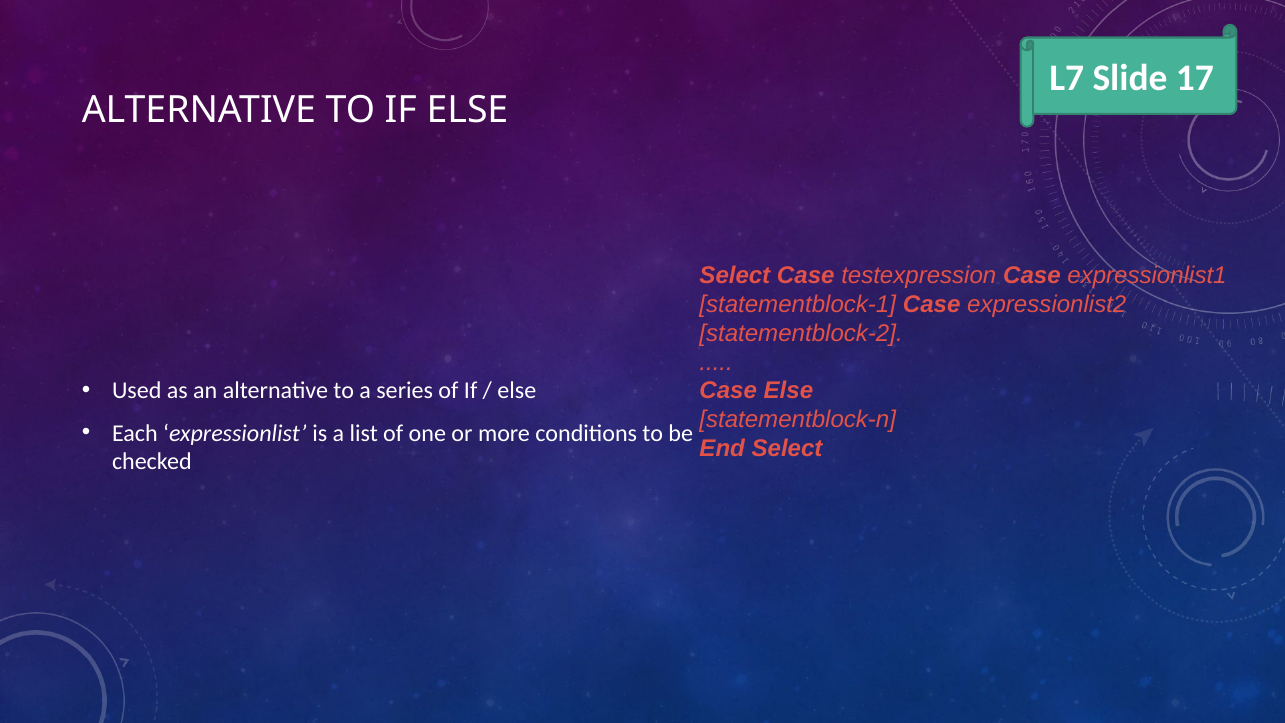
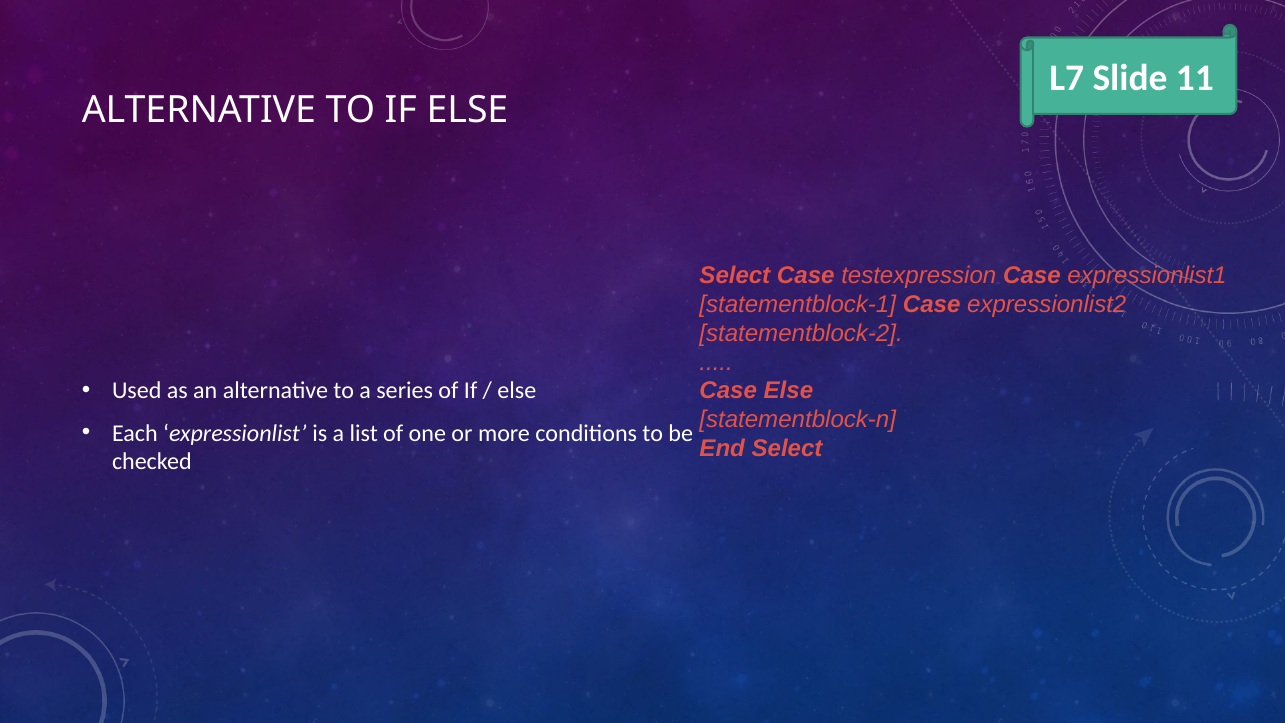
17: 17 -> 11 (1195, 78)
